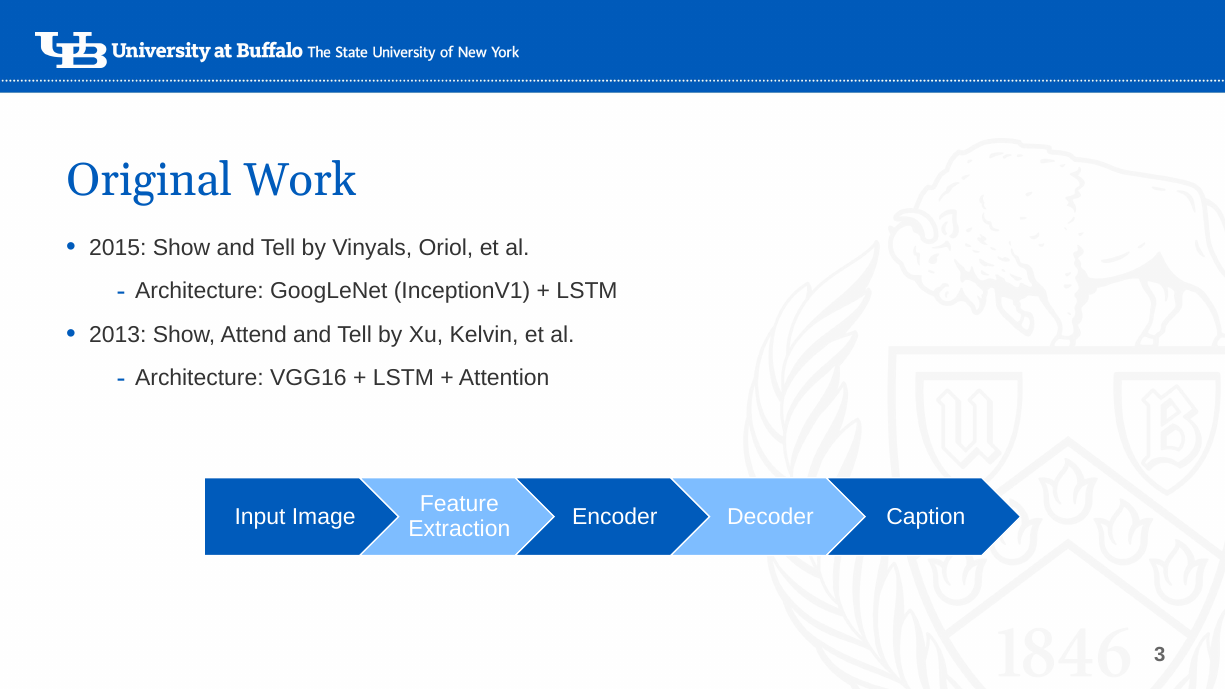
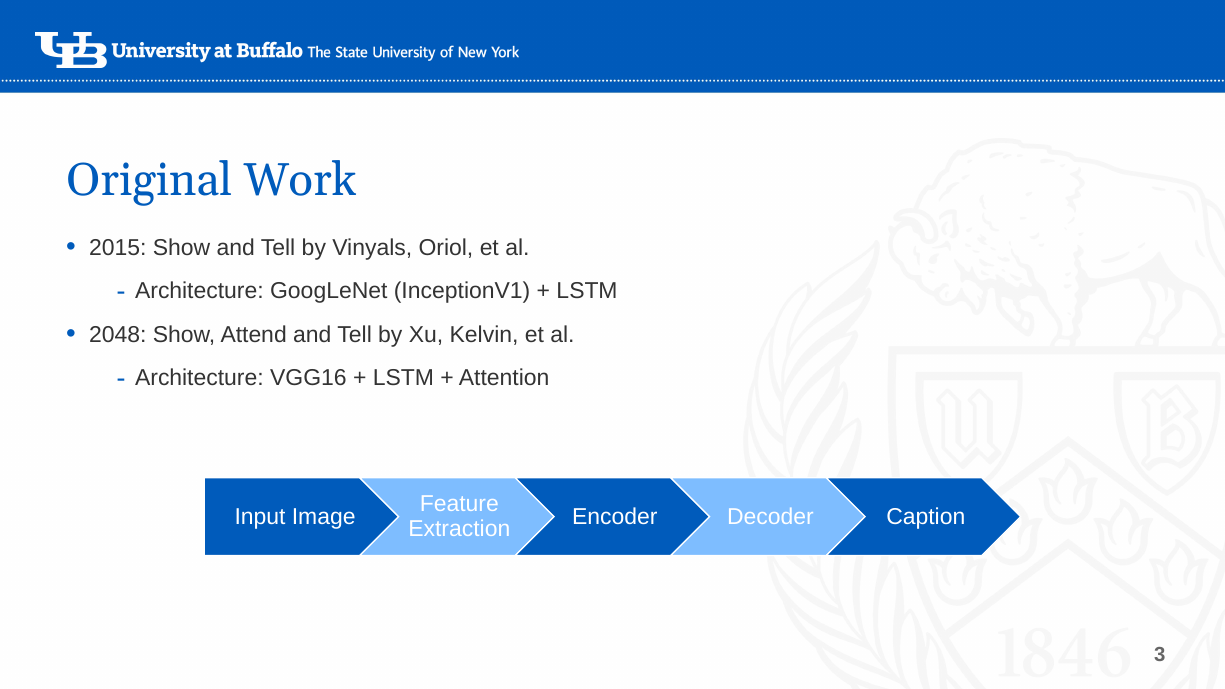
2013: 2013 -> 2048 (118, 335)
